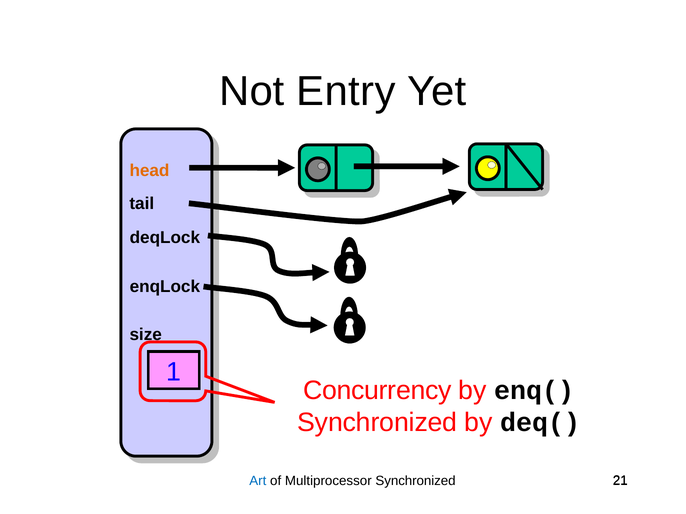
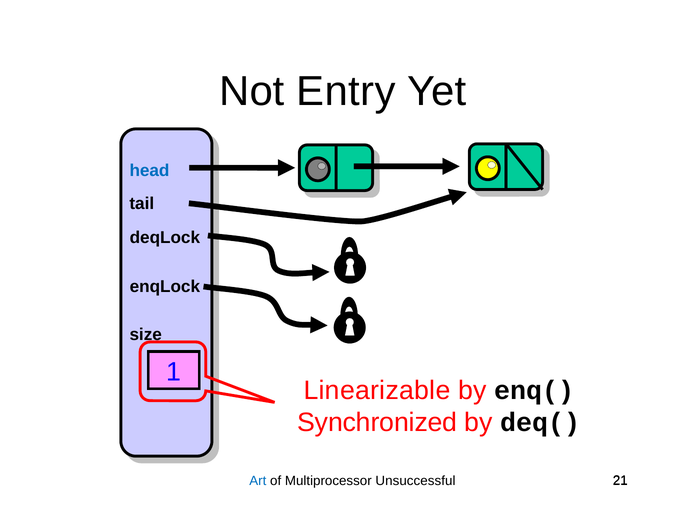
head colour: orange -> blue (149, 171)
Concurrency: Concurrency -> Linearizable (377, 391)
Multiprocessor Synchronized: Synchronized -> Unsuccessful (415, 481)
